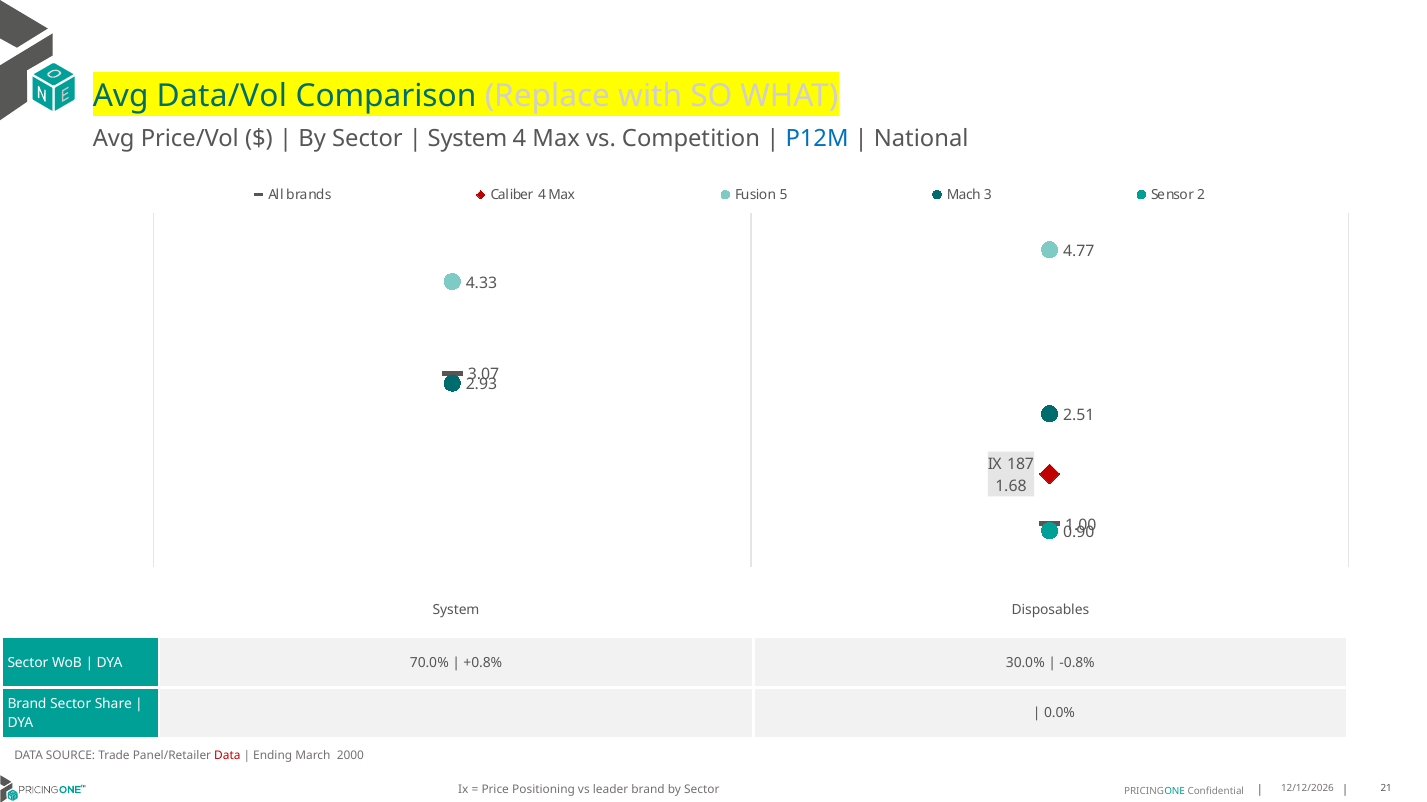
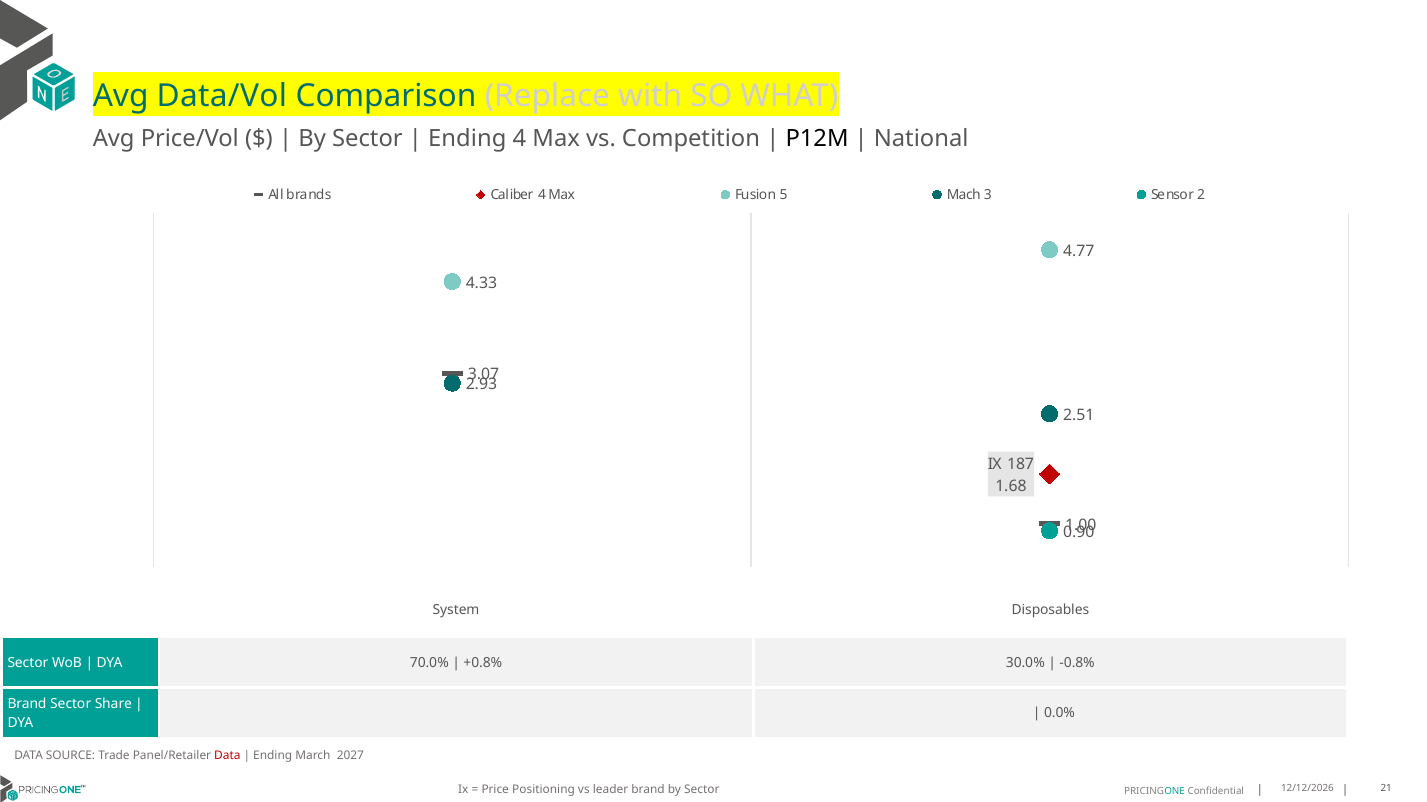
System: System -> Ending (467, 139)
P12M colour: blue -> black (817, 139)
2000: 2000 -> 2027 (350, 756)
